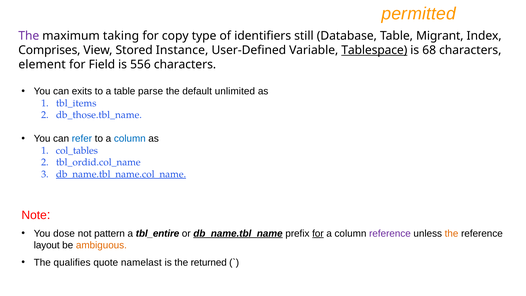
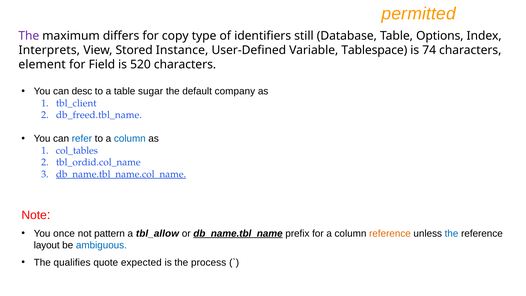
taking: taking -> differs (121, 36)
Migrant: Migrant -> Options (440, 36)
Comprises: Comprises -> Interprets (49, 50)
Tablespace underline: present -> none (374, 50)
68: 68 -> 74 (429, 50)
556: 556 -> 520 (140, 65)
exits: exits -> desc (82, 91)
parse: parse -> sugar (151, 91)
unlimited: unlimited -> company (235, 91)
tbl_items: tbl_items -> tbl_client (76, 103)
db_those.tbl_name: db_those.tbl_name -> db_freed.tbl_name (99, 115)
dose: dose -> once (64, 233)
tbl_entire: tbl_entire -> tbl_allow (157, 233)
for underline: present -> none (318, 233)
reference colour: purple -> orange (390, 233)
the colour: orange -> blue (452, 233)
ambiguous colour: orange -> blue (101, 245)
namelast: namelast -> expected (141, 262)
returned: returned -> process (209, 262)
